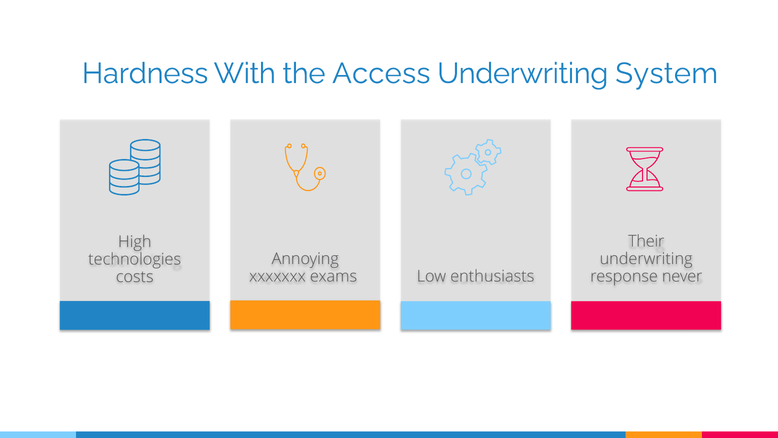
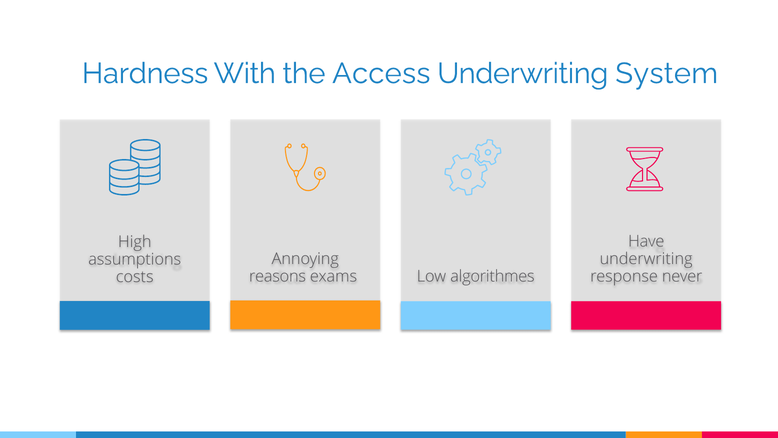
Their: Their -> Have (646, 241)
technologies: technologies -> assumptions (135, 259)
xxxxxxx: xxxxxxx -> reasons (278, 276)
enthusiasts: enthusiasts -> algorithmes (492, 276)
